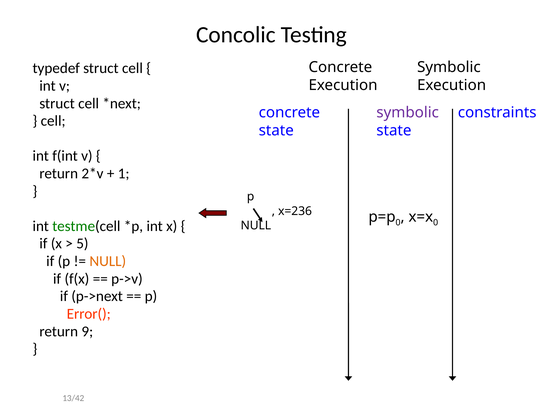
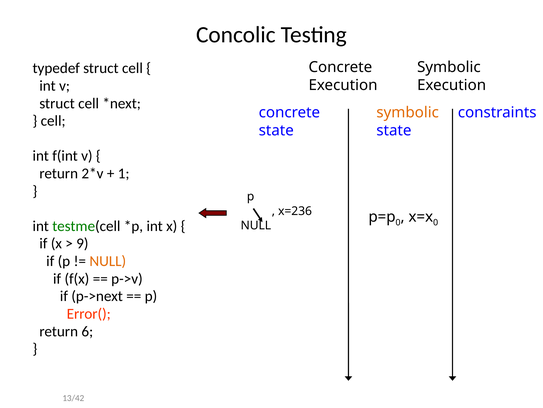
symbolic colour: purple -> orange (408, 112)
5: 5 -> 9 (82, 243)
9: 9 -> 6 (87, 331)
